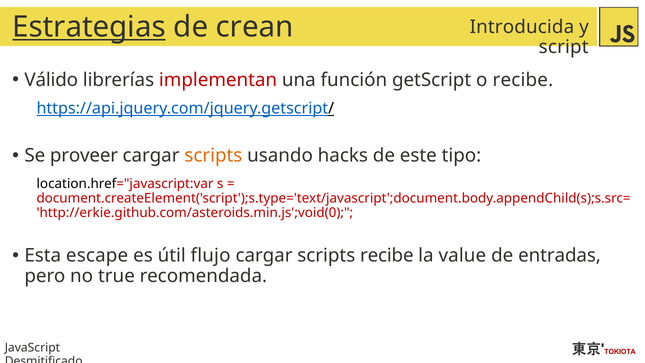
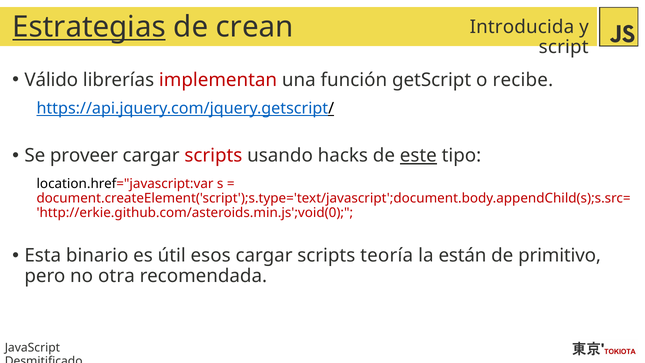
scripts colour: orange -> red (213, 156)
este underline: none -> present (418, 156)
escape: escape -> binario (97, 256)
flujo: flujo -> esos (211, 256)
scripts recibe: recibe -> teoría (387, 256)
value: value -> están (463, 256)
entradas: entradas -> primitivo (560, 256)
true: true -> otra (116, 276)
